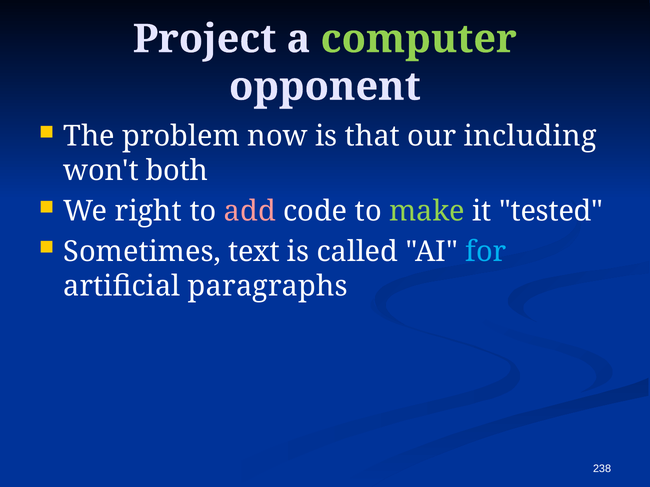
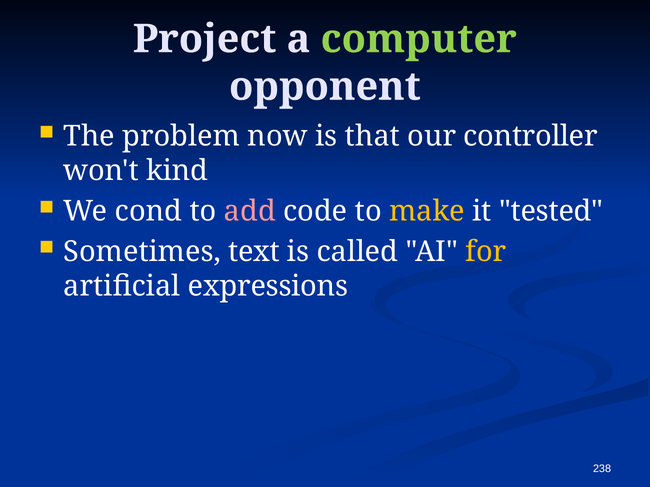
including: including -> controller (531, 136)
both: both -> kind (177, 171)
right: right -> cond (148, 211)
make colour: light green -> yellow (427, 211)
for colour: light blue -> yellow (486, 252)
paragraphs: paragraphs -> expressions (268, 287)
